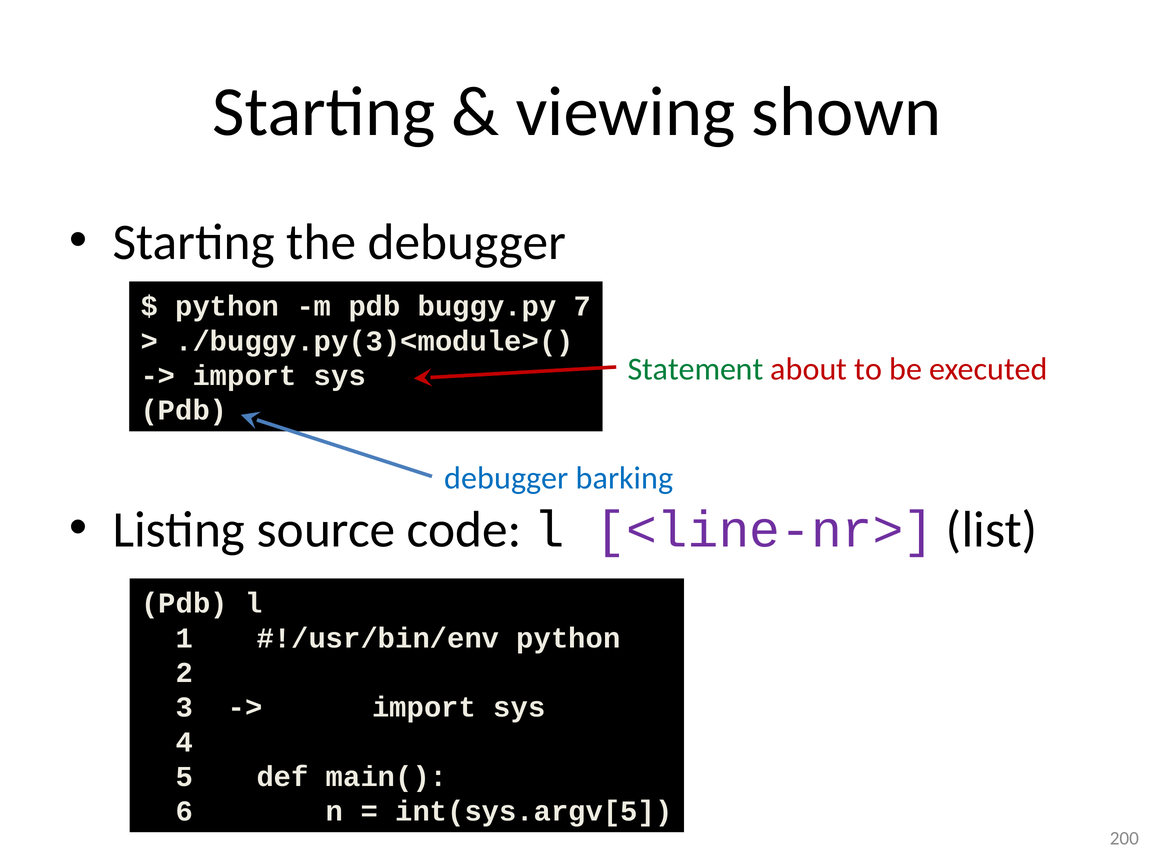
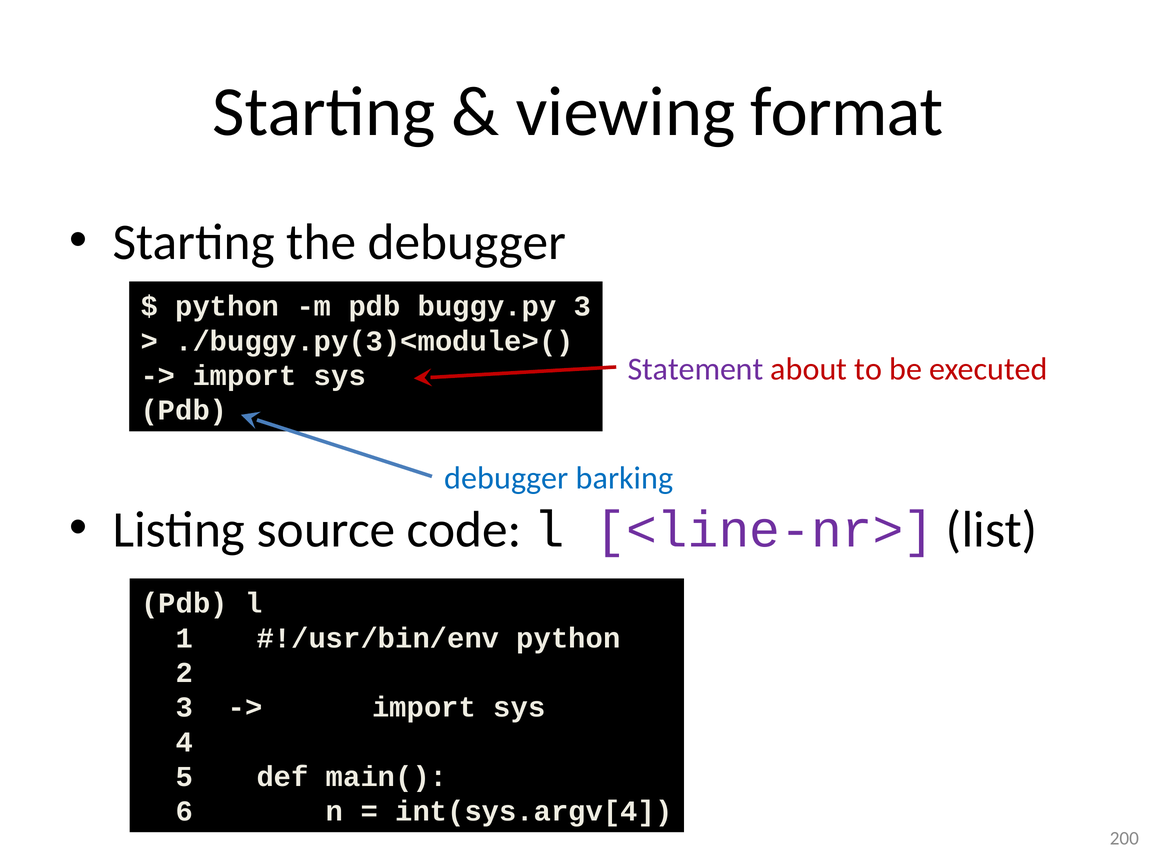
shown: shown -> format (847, 112)
buggy.py 7: 7 -> 3 (582, 307)
Statement colour: green -> purple (695, 369)
int(sys.argv[5: int(sys.argv[5 -> int(sys.argv[4 (534, 812)
